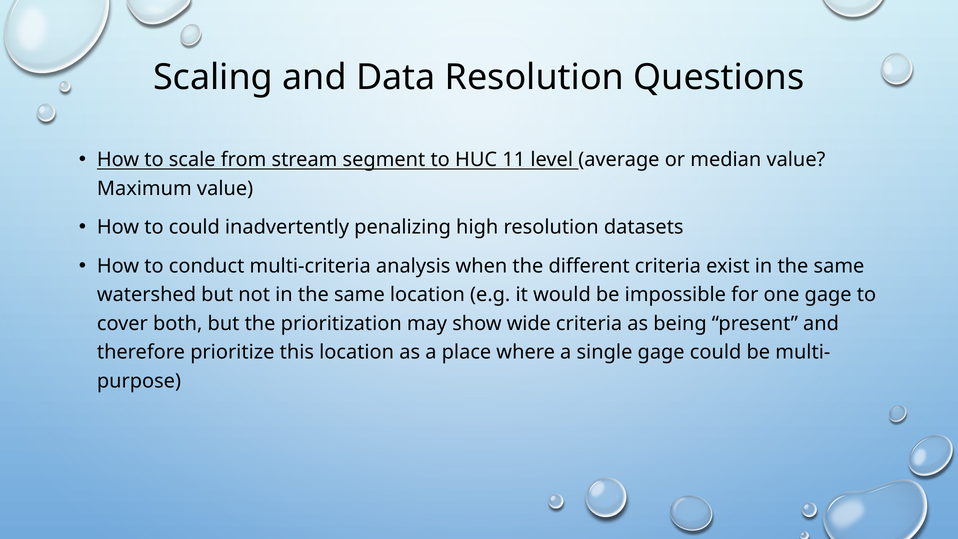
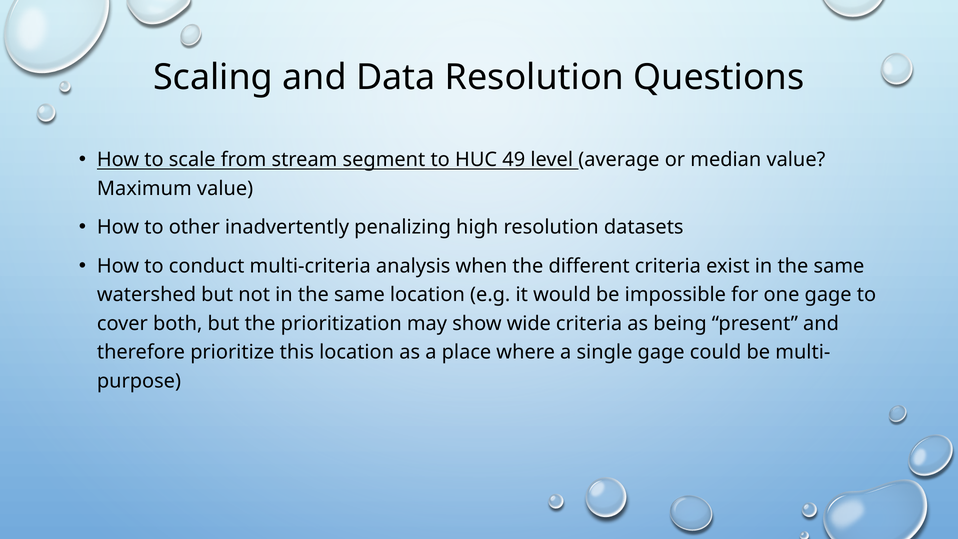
11: 11 -> 49 (514, 160)
to could: could -> other (194, 227)
